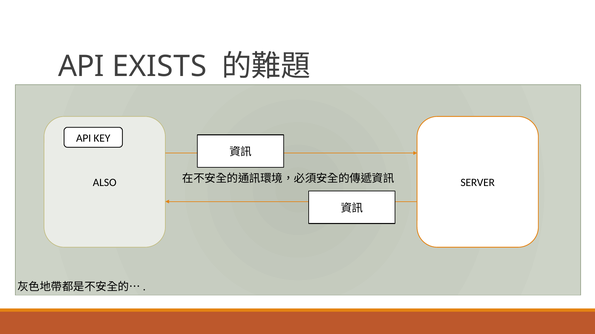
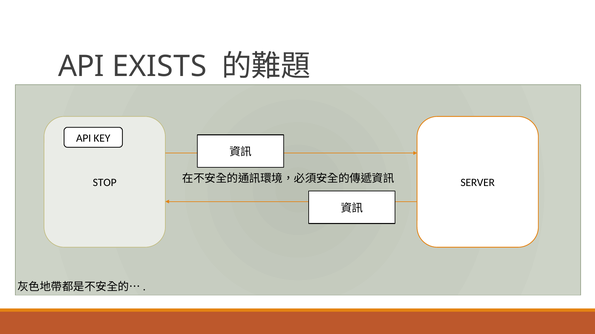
ALSO: ALSO -> STOP (105, 183)
